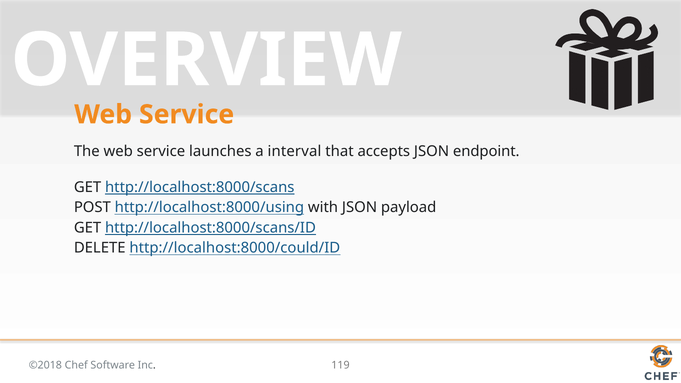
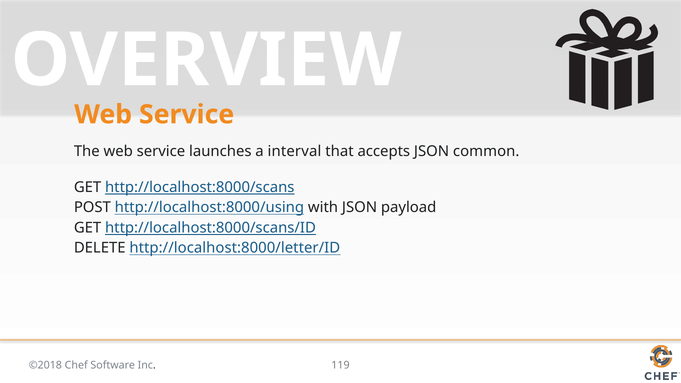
endpoint: endpoint -> common (486, 151)
http://localhost:8000/could/ID: http://localhost:8000/could/ID -> http://localhost:8000/letter/ID (235, 248)
